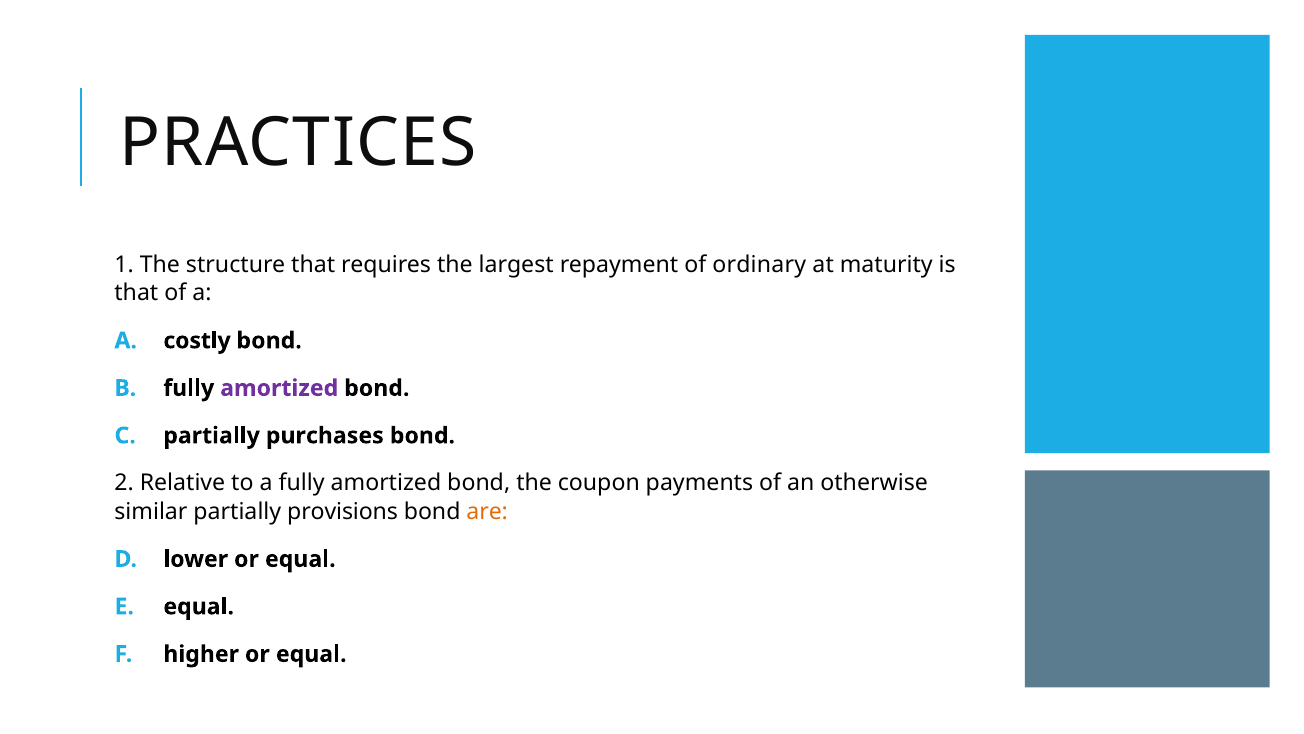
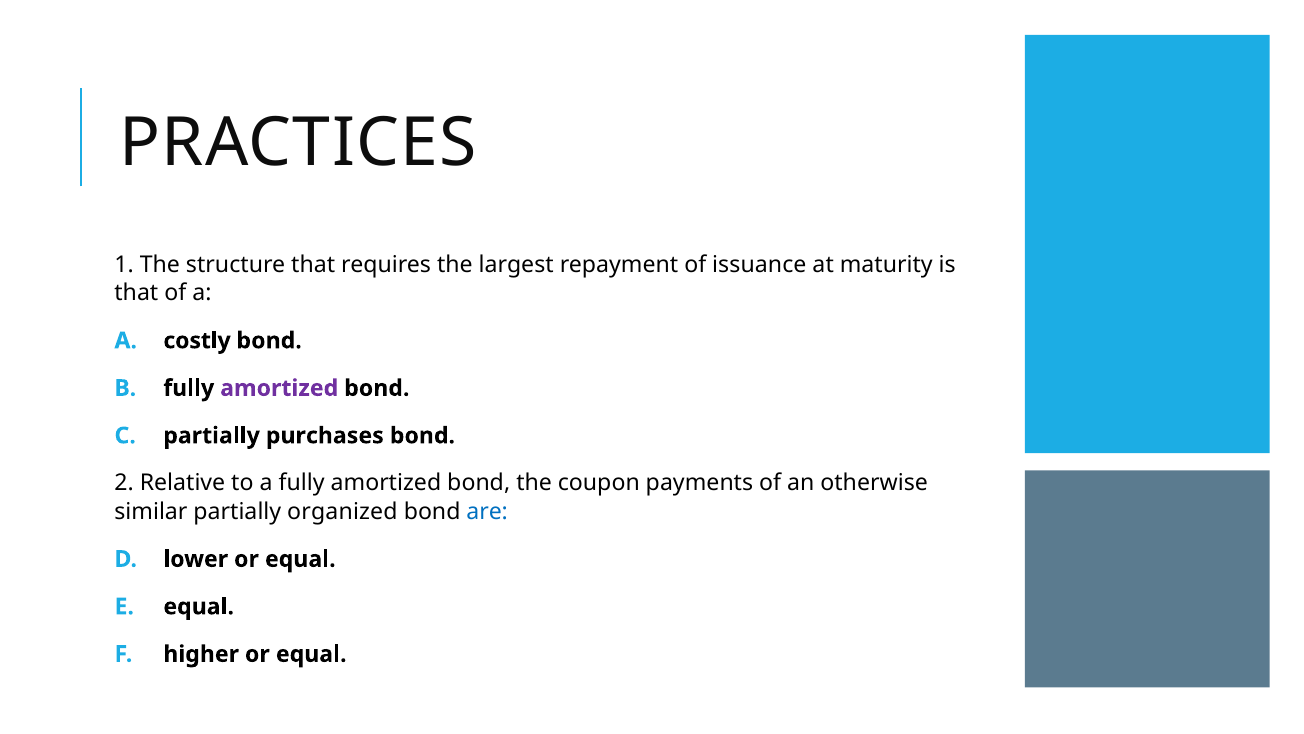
ordinary: ordinary -> issuance (759, 265)
provisions: provisions -> organized (342, 511)
are colour: orange -> blue (487, 511)
